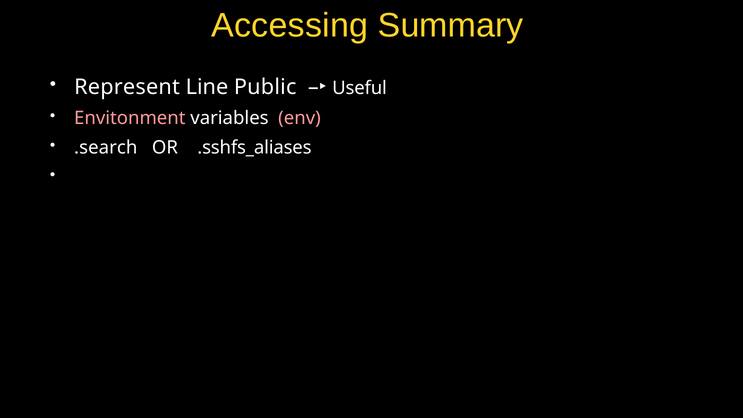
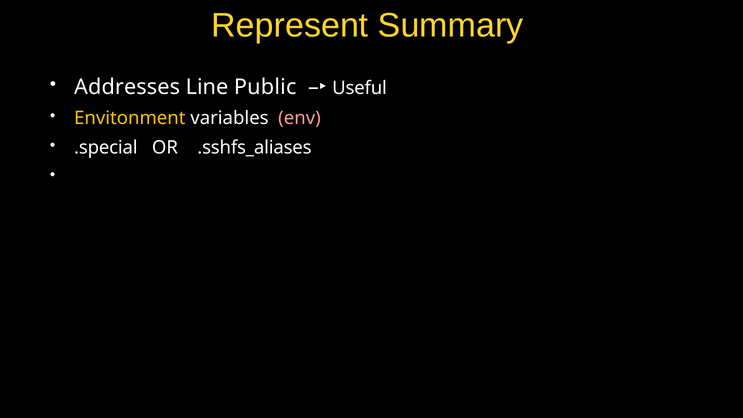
Accessing: Accessing -> Represent (290, 26)
Represent: Represent -> Addresses (127, 87)
Envitonment colour: pink -> yellow (130, 118)
.search: .search -> .special (106, 148)
